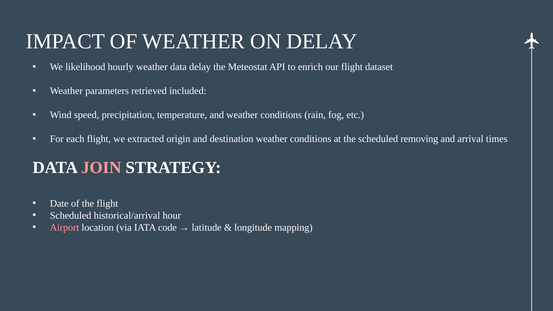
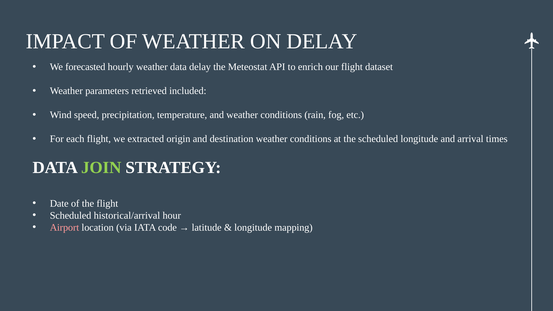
likelihood: likelihood -> forecasted (85, 67)
scheduled removing: removing -> longitude (419, 139)
JOIN colour: pink -> light green (101, 168)
